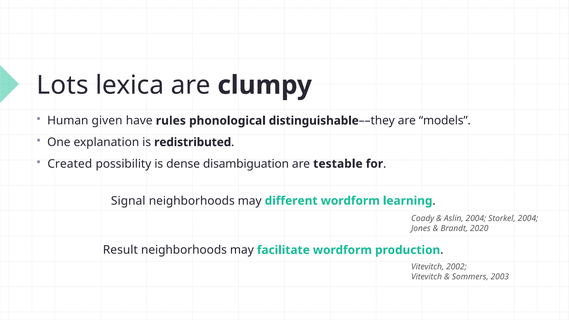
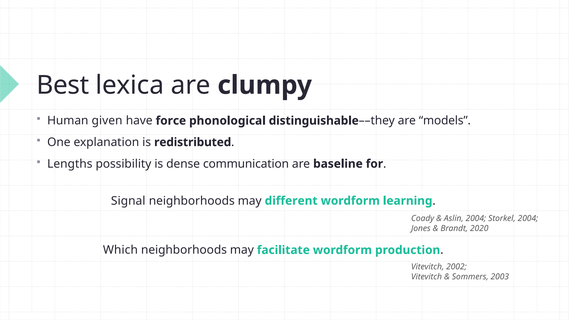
Lots: Lots -> Best (63, 85)
rules: rules -> force (171, 121)
Created: Created -> Lengths (70, 164)
disambiguation: disambiguation -> communication (246, 164)
testable: testable -> baseline (338, 164)
Result: Result -> Which (120, 250)
